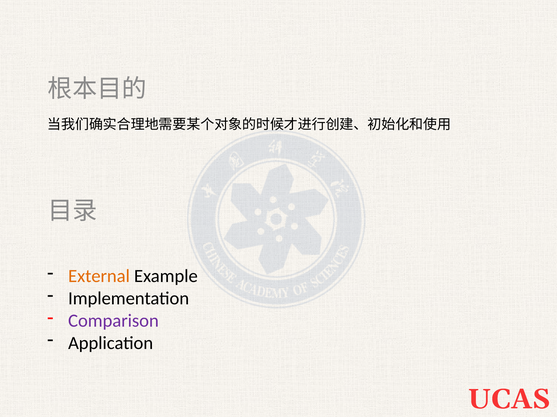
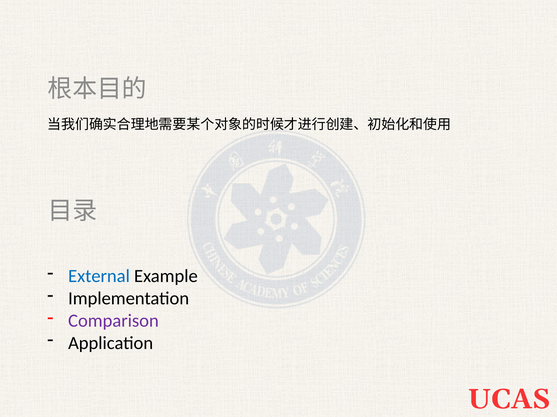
External colour: orange -> blue (99, 277)
